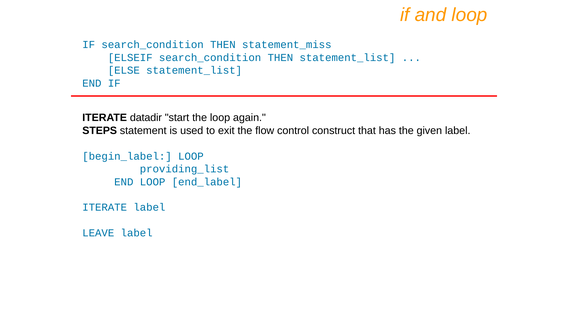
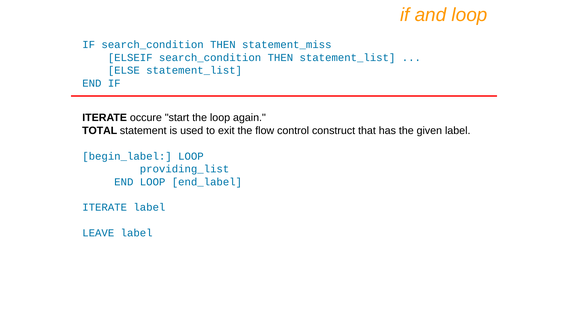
datadir: datadir -> occure (146, 118)
STEPS: STEPS -> TOTAL (100, 130)
